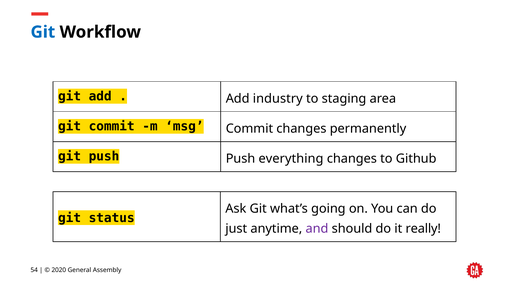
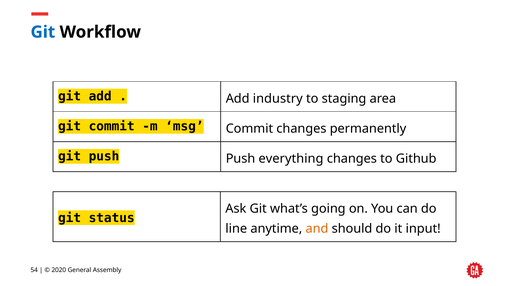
just: just -> line (236, 229)
and colour: purple -> orange (317, 229)
really: really -> input (423, 229)
